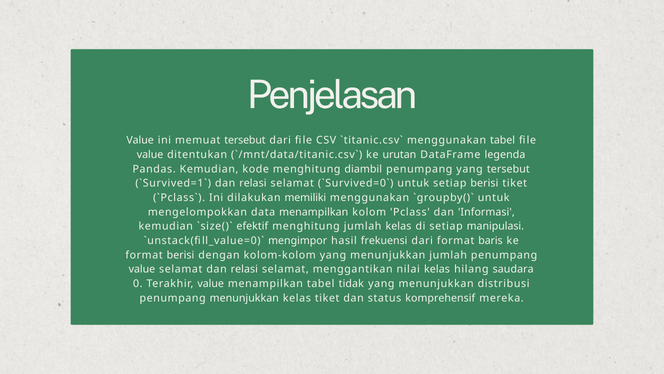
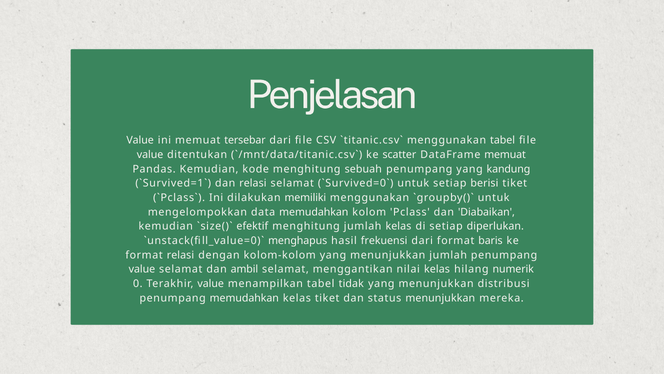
memuat tersebut: tersebut -> tersebar (245, 140)
urutan: urutan -> scatter (399, 155)
DataFrame legenda: legenda -> memuat (505, 155)
diambil: diambil -> sebuah (363, 169)
yang tersebut: tersebut -> kandung (508, 169)
data menampilkan: menampilkan -> memudahkan (314, 212)
Informasi: Informasi -> Diabaikan (486, 212)
manipulasi: manipulasi -> diperlukan (495, 226)
mengimpor: mengimpor -> menghapus (298, 240)
format berisi: berisi -> relasi (180, 255)
selamat dan relasi: relasi -> ambil (244, 269)
saudara: saudara -> numerik (513, 269)
penumpang menunjukkan: menunjukkan -> memudahkan (244, 298)
status komprehensif: komprehensif -> menunjukkan (440, 298)
